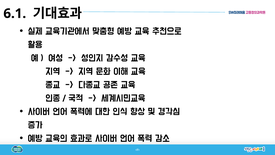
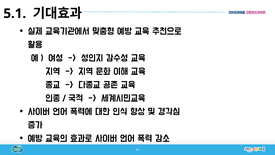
6.1: 6.1 -> 5.1 (15, 14)
